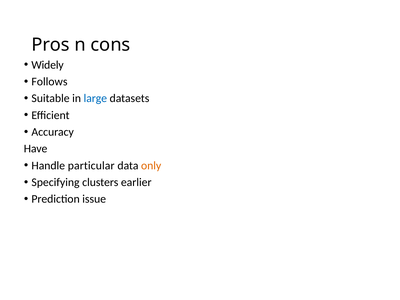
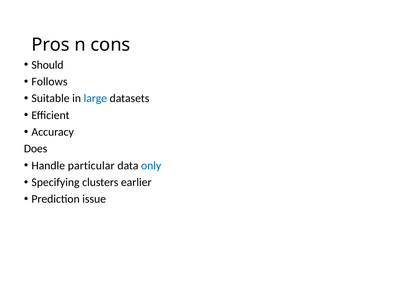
Widely: Widely -> Should (48, 65)
Have: Have -> Does (36, 149)
only colour: orange -> blue (151, 166)
